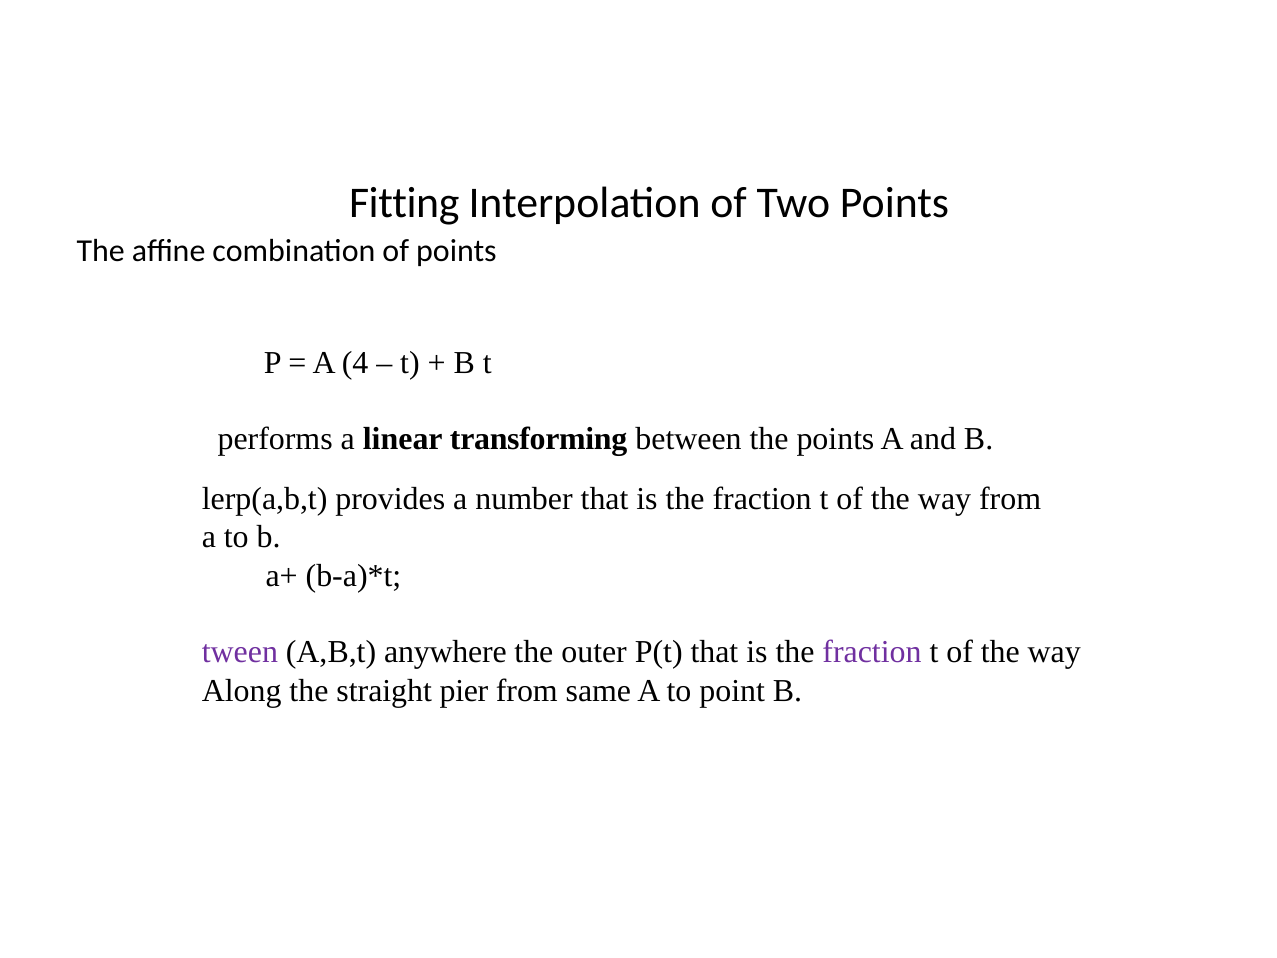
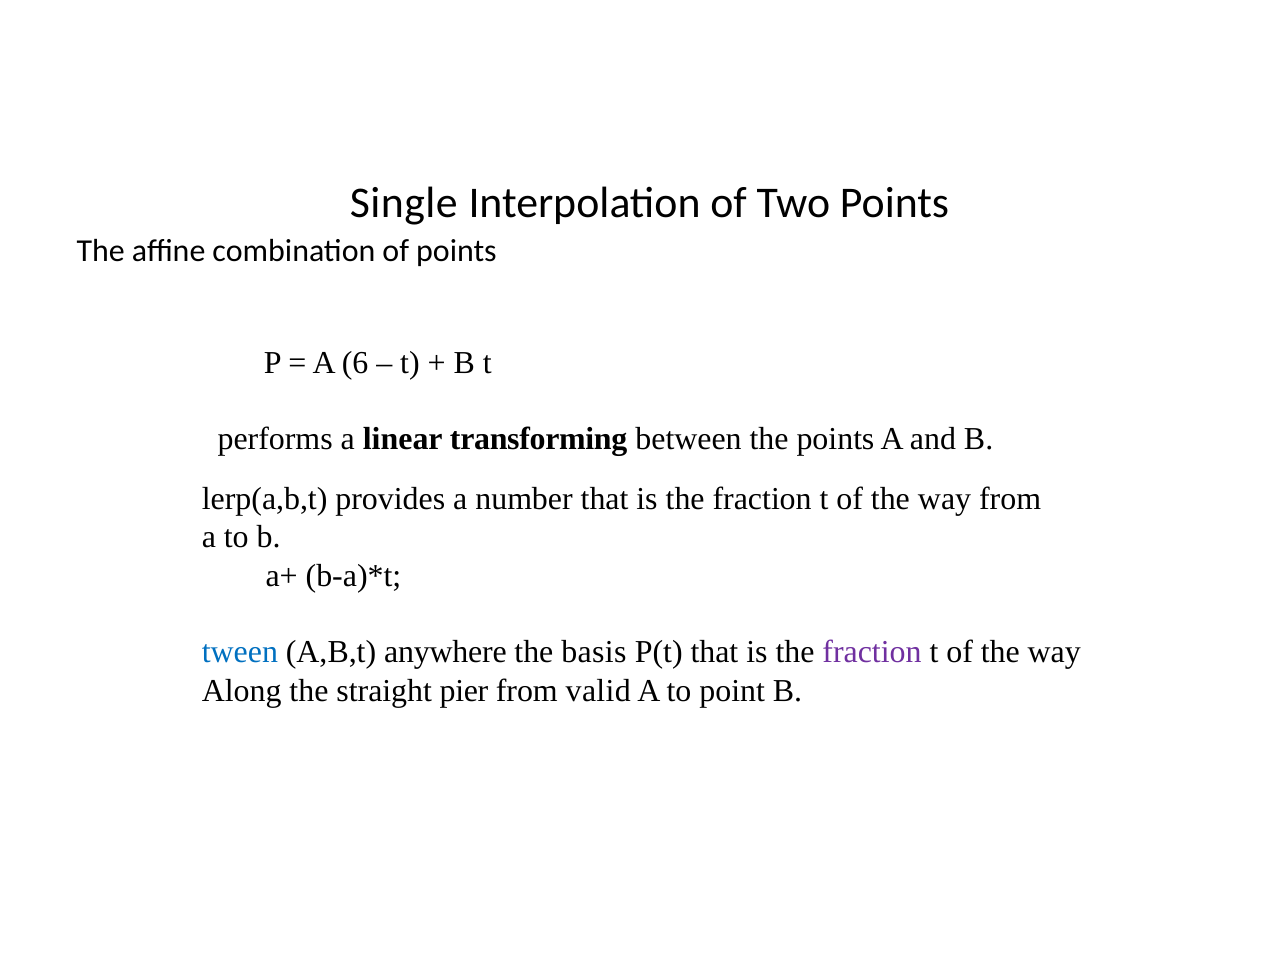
Fitting: Fitting -> Single (404, 203)
4: 4 -> 6 (355, 363)
tween colour: purple -> blue (240, 652)
outer: outer -> basis (594, 652)
same: same -> valid (598, 691)
